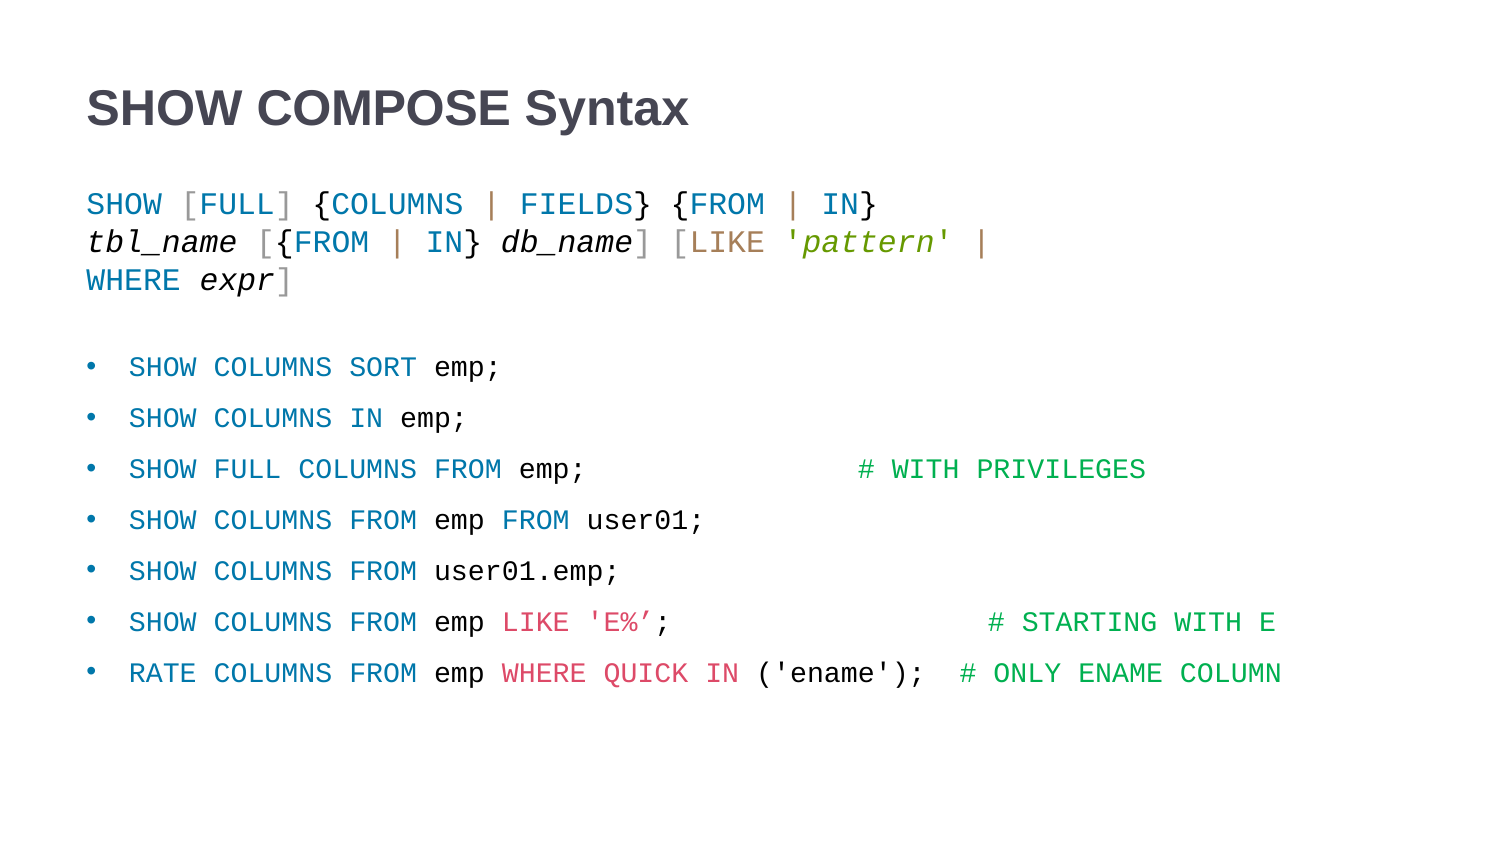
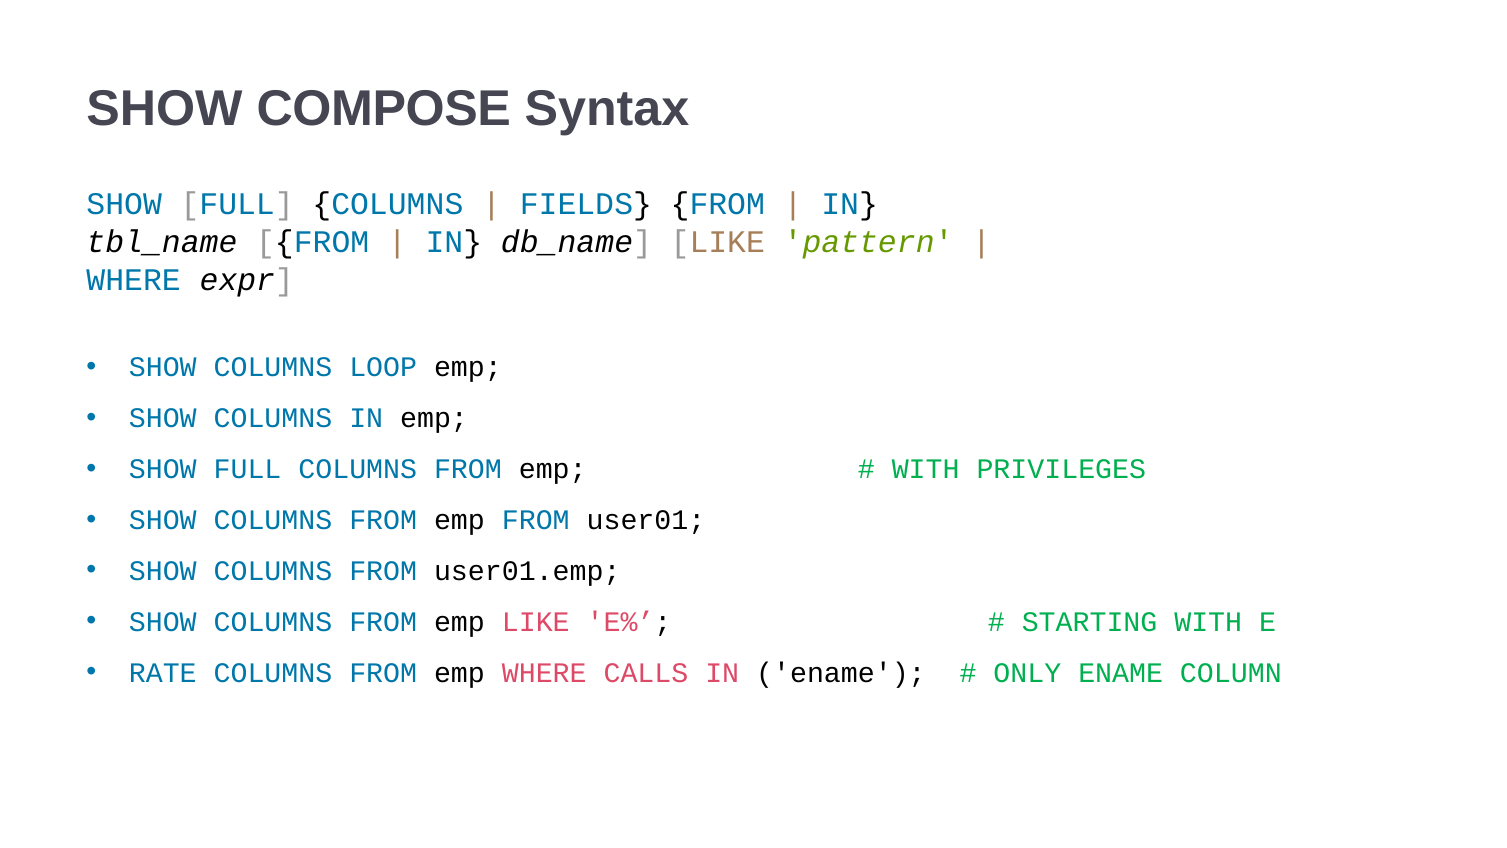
SORT: SORT -> LOOP (383, 368)
QUICK: QUICK -> CALLS (646, 673)
